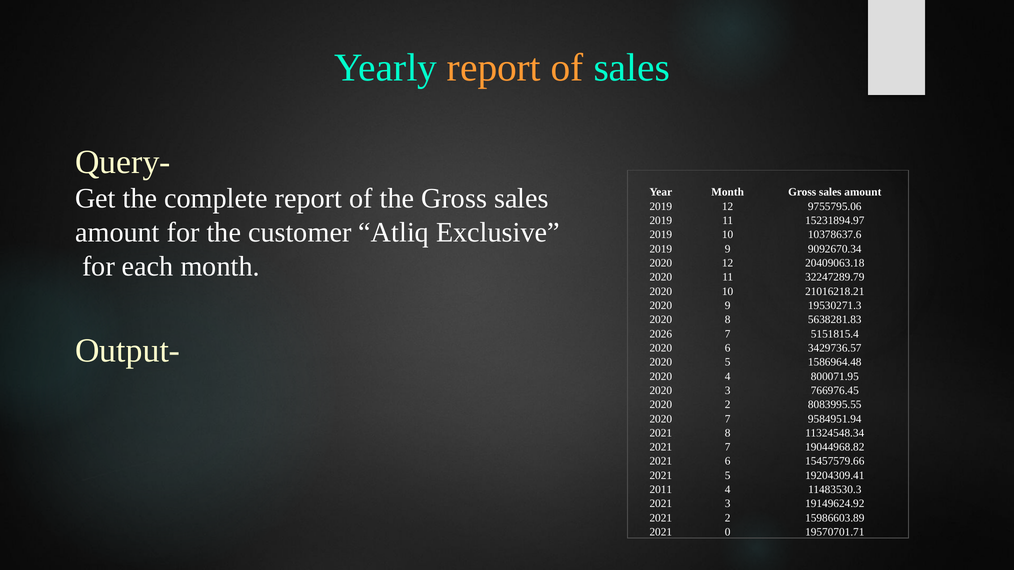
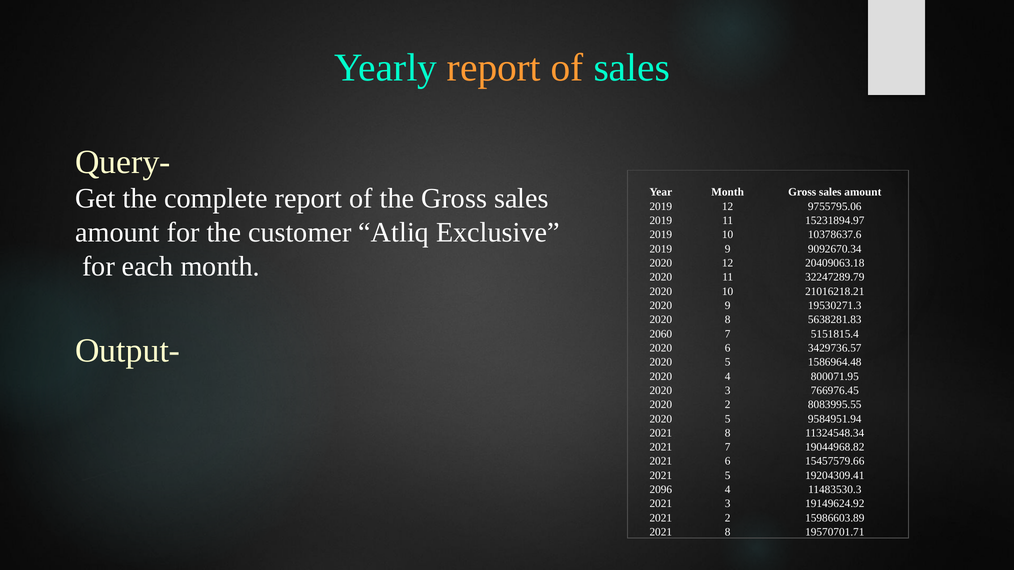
2026: 2026 -> 2060 (661, 334)
7: 7 -> 5 (728, 419)
2011: 2011 -> 2096 (661, 490)
0: 0 -> 8 (728, 532)
